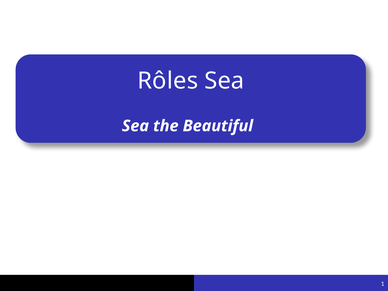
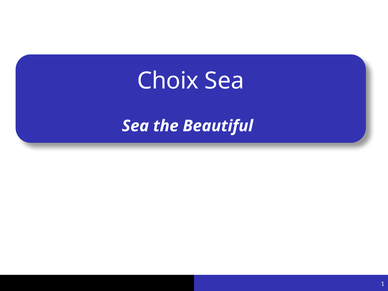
Rôles: Rôles -> Choix (168, 81)
